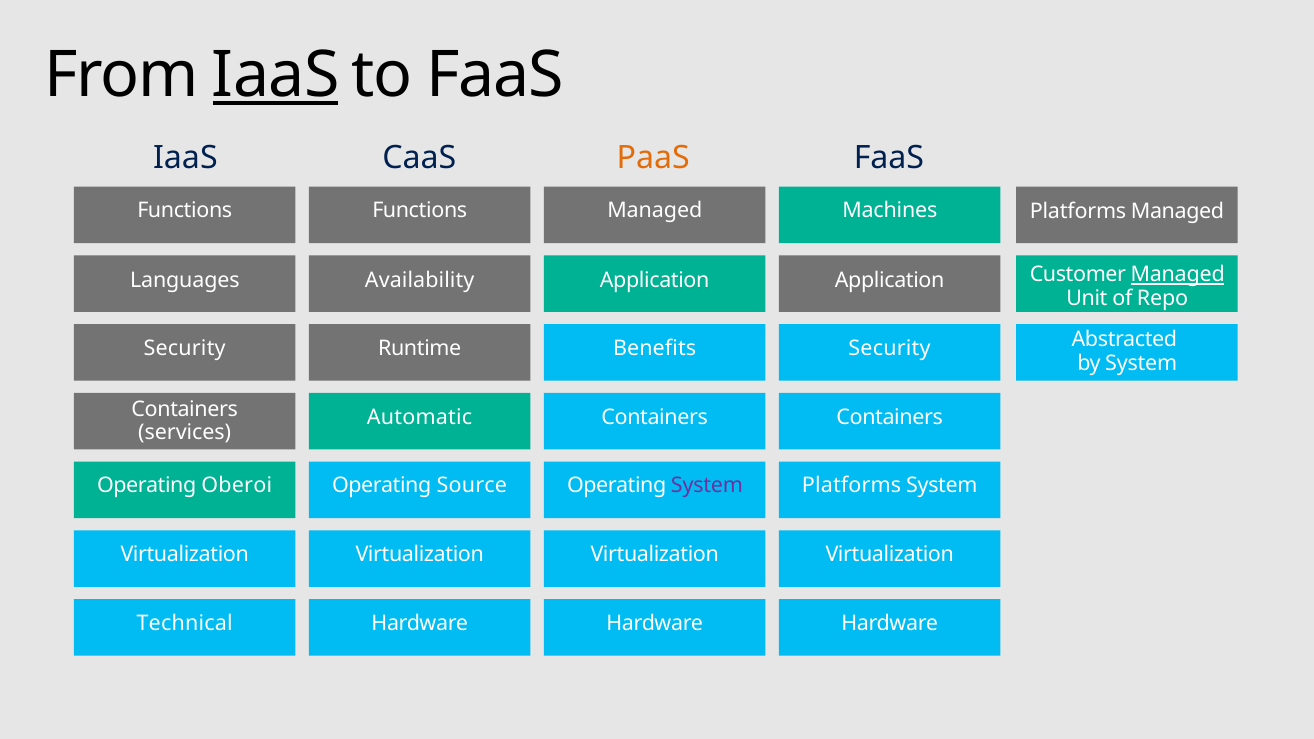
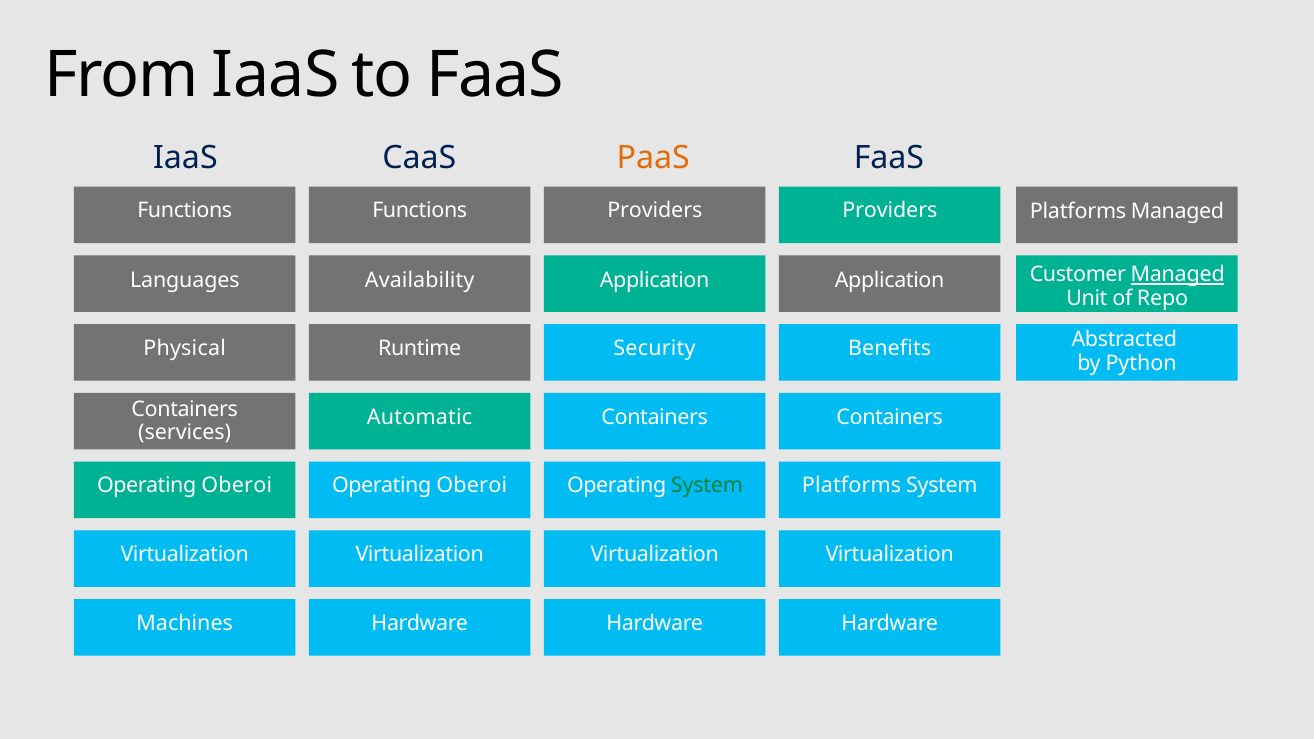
IaaS underline: present -> none (276, 75)
Managed: Managed -> Providers (655, 211)
Machines: Machines -> Providers (890, 211)
Security: Security -> Physical (185, 348)
Benefits: Benefits -> Security (655, 348)
Security: Security -> Benefits (890, 348)
by System: System -> Python (1141, 363)
Source: Source -> Oberoi (472, 486)
System colour: purple -> green (707, 486)
Technical: Technical -> Machines (185, 623)
